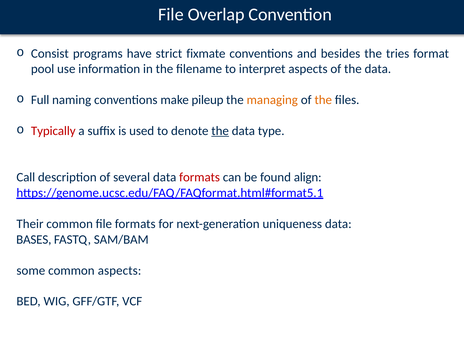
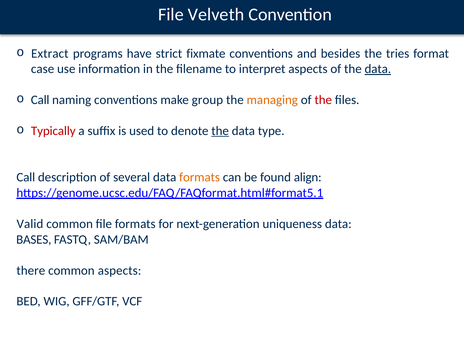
Overlap: Overlap -> Velveth (216, 14)
Consist: Consist -> Extract (50, 54)
pool: pool -> case (43, 69)
data underline: none -> present (378, 69)
Full: Full -> Call (40, 100)
pileup: pileup -> group (207, 100)
the colour: orange -> red (323, 100)
formats colour: red -> orange (200, 177)
Their: Their -> Valid (30, 224)
some: some -> there (31, 270)
